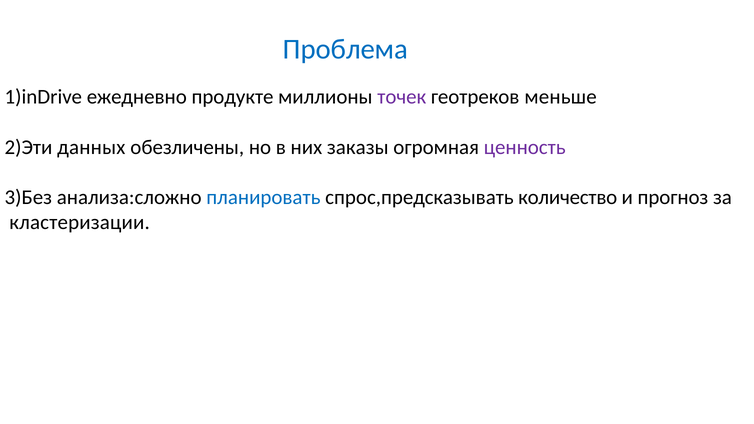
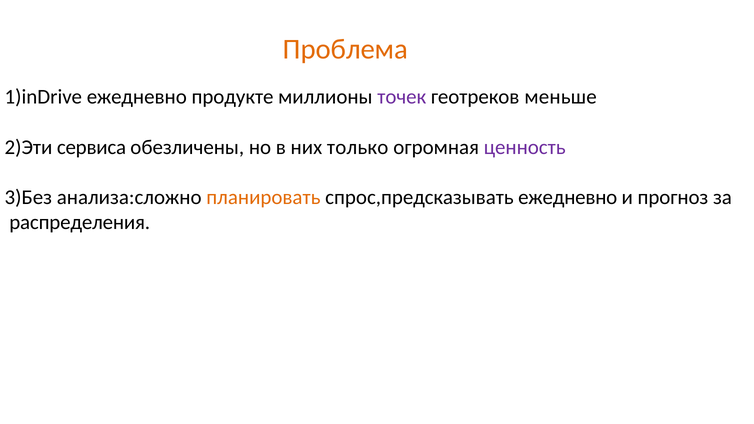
Проблема colour: blue -> orange (346, 49)
данных: данных -> сервиса (92, 147)
заказы: заказы -> только (358, 147)
планировать colour: blue -> orange (263, 197)
спрос,предсказывать количество: количество -> ежедневно (568, 197)
кластеризации: кластеризации -> распределения (80, 223)
